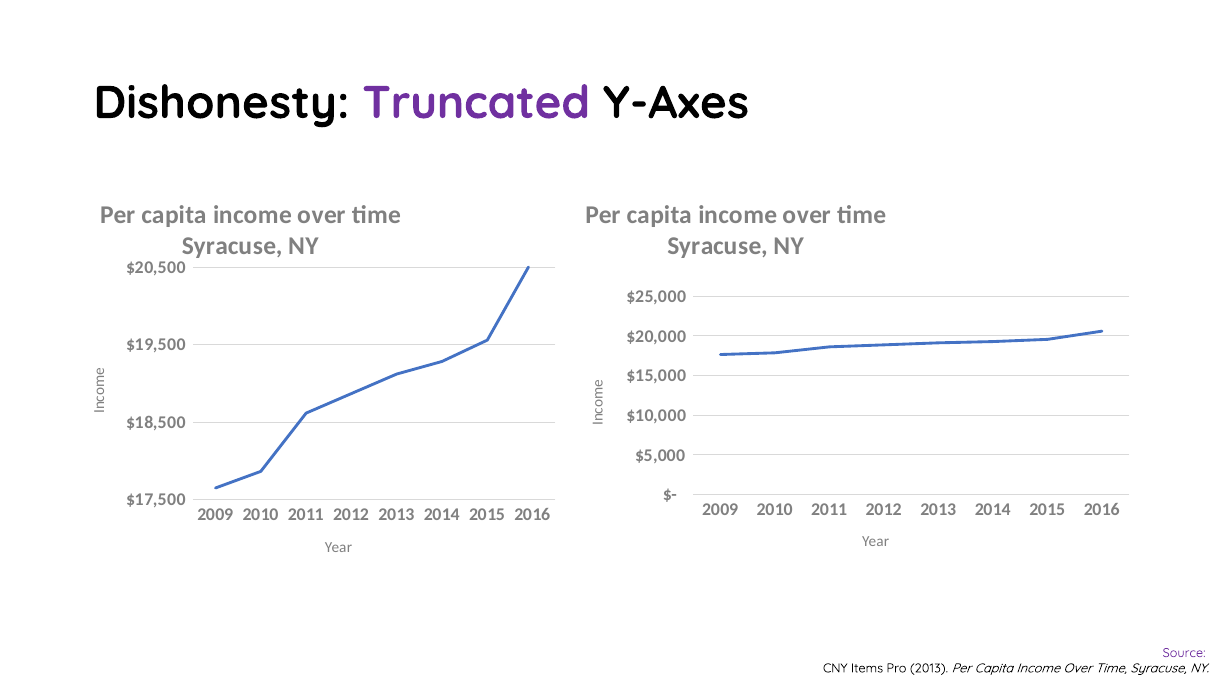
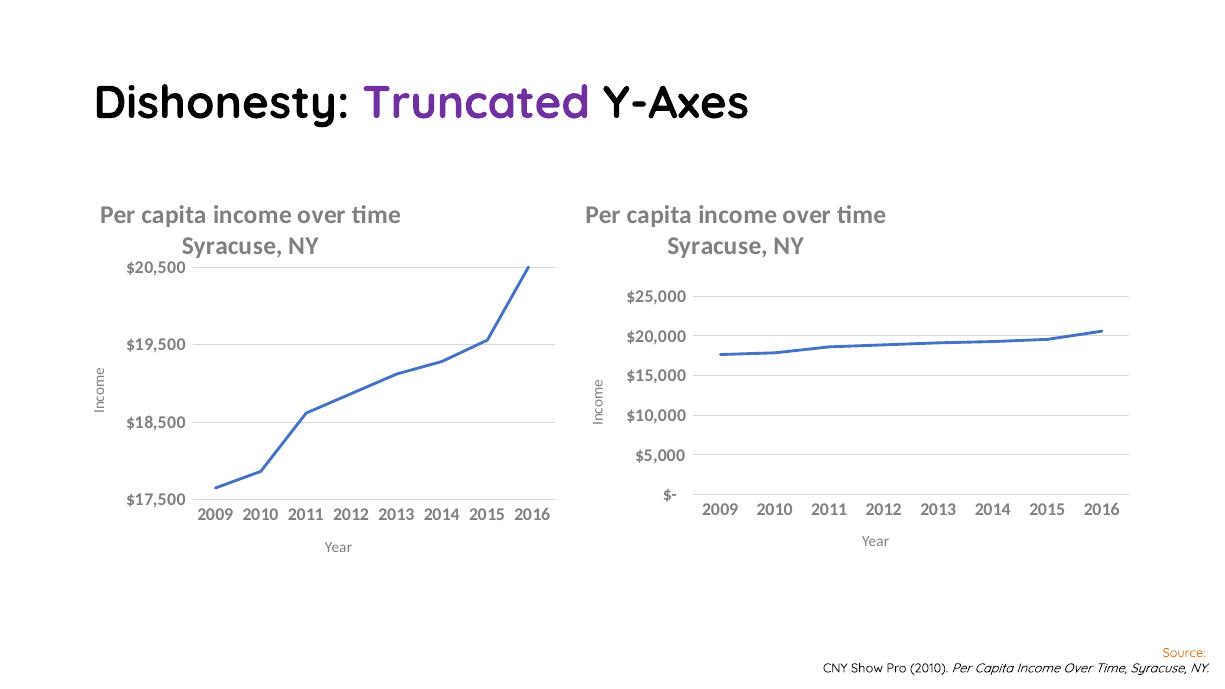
Source colour: purple -> orange (1184, 653)
Items: Items -> Show (867, 668)
Pro 2013: 2013 -> 2010 (929, 668)
